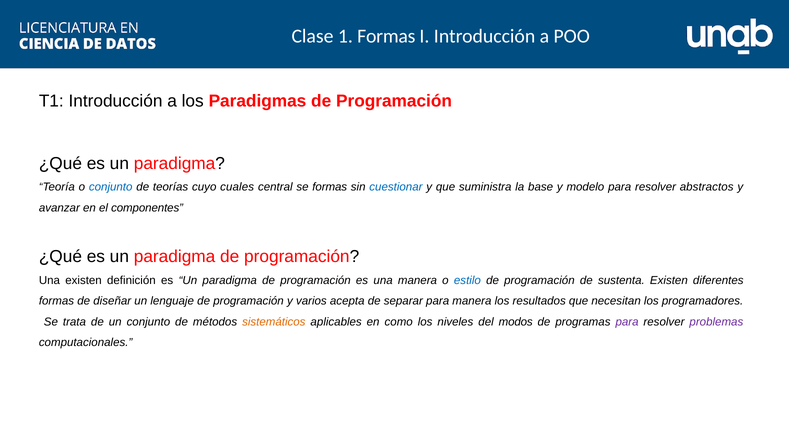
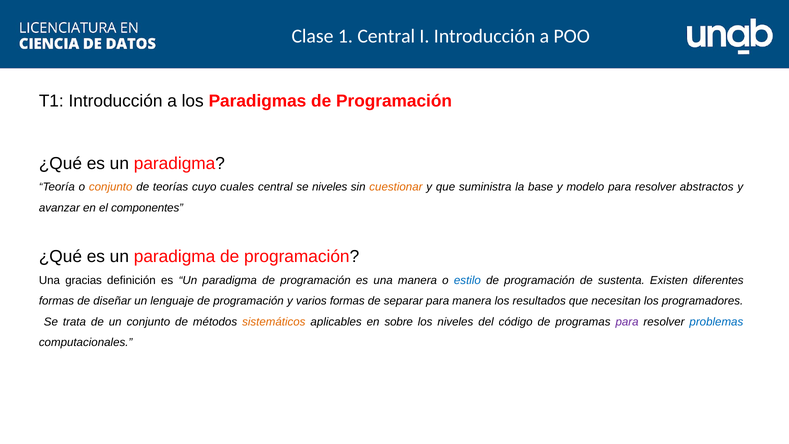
1 Formas: Formas -> Central (386, 36)
conjunto colour: blue -> orange (111, 187)
se formas: formas -> niveles (330, 187)
cuestionar colour: blue -> orange (396, 187)
Una existen: existen -> gracias (84, 280)
varios acepta: acepta -> formas (347, 301)
como: como -> sobre (399, 322)
modos: modos -> código (516, 322)
problemas colour: purple -> blue (716, 322)
